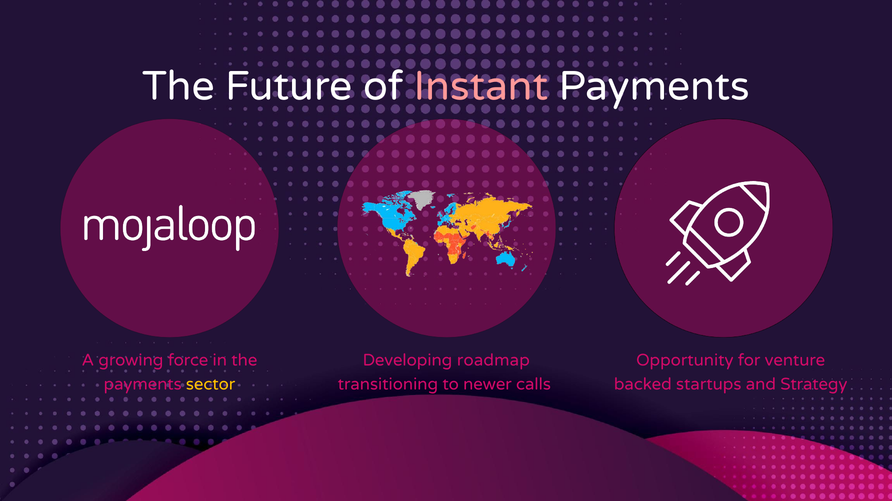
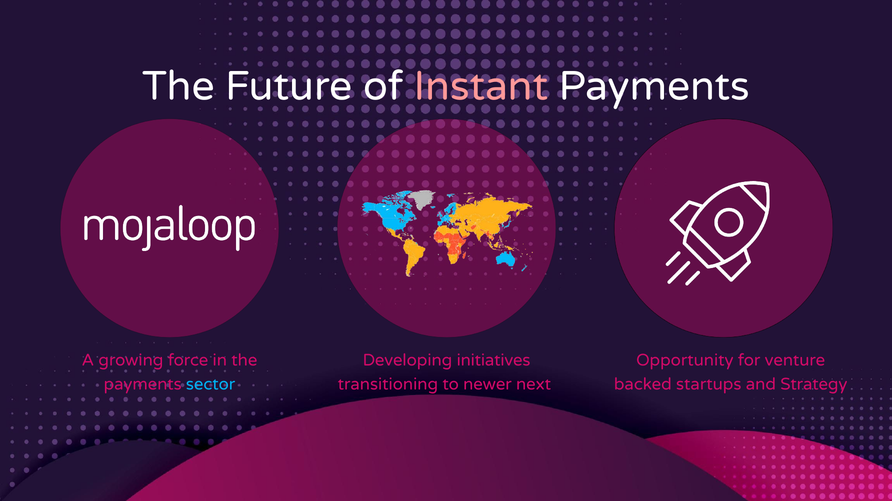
roadmap: roadmap -> initiatives (494, 361)
sector colour: yellow -> light blue (211, 385)
calls: calls -> next (534, 385)
